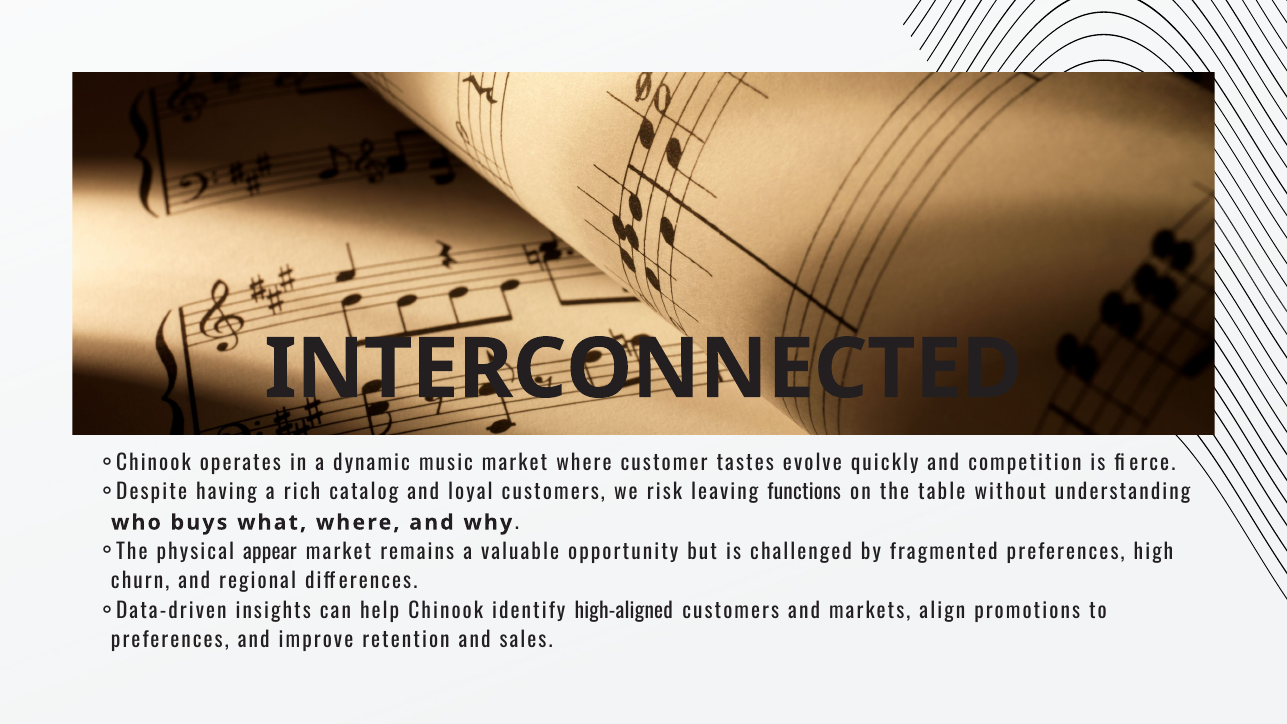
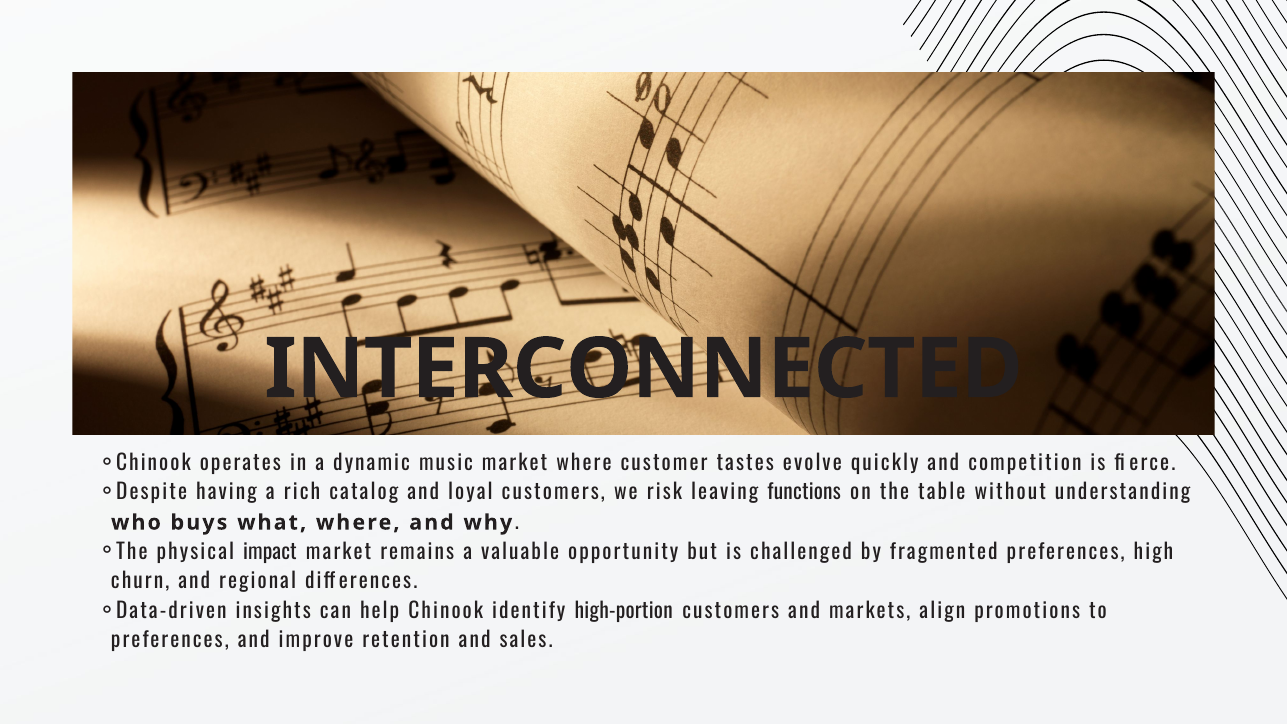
appear: appear -> impact (270, 552)
high-aligned: high-aligned -> high-portion (624, 611)
